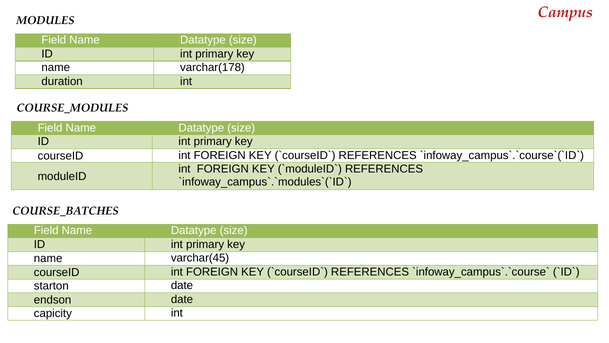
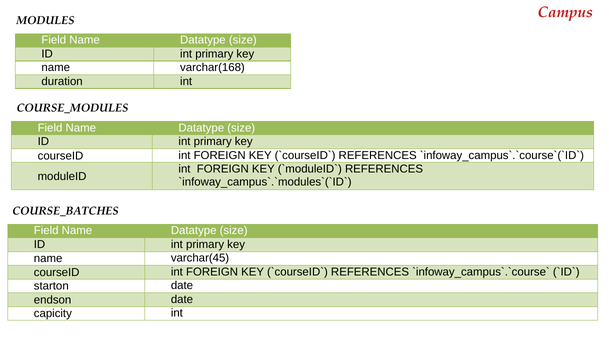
varchar(178: varchar(178 -> varchar(168 (212, 68)
